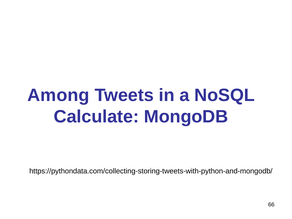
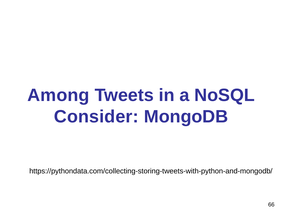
Calculate: Calculate -> Consider (96, 117)
